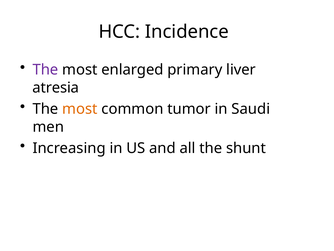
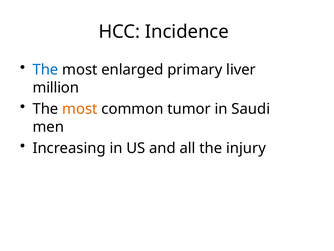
The colour: purple -> blue (45, 70)
atresia: atresia -> million (56, 87)
shunt: shunt -> injury (246, 148)
